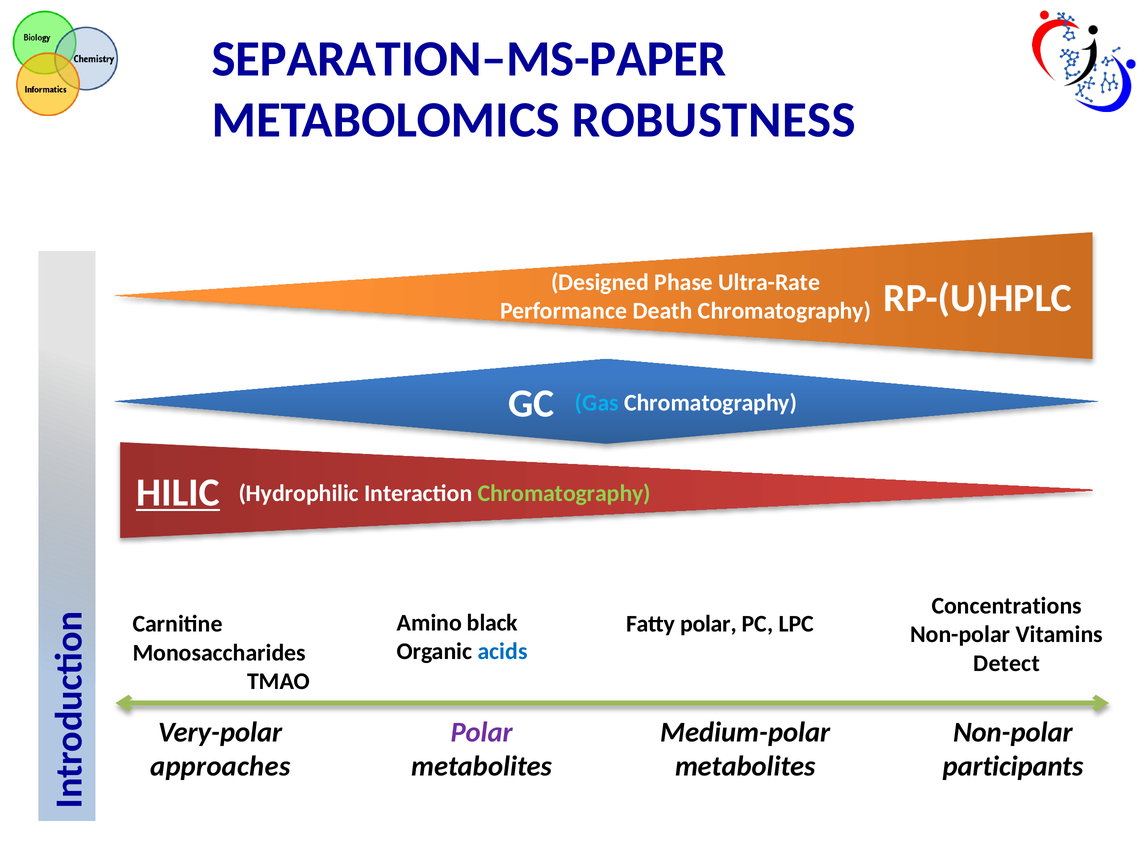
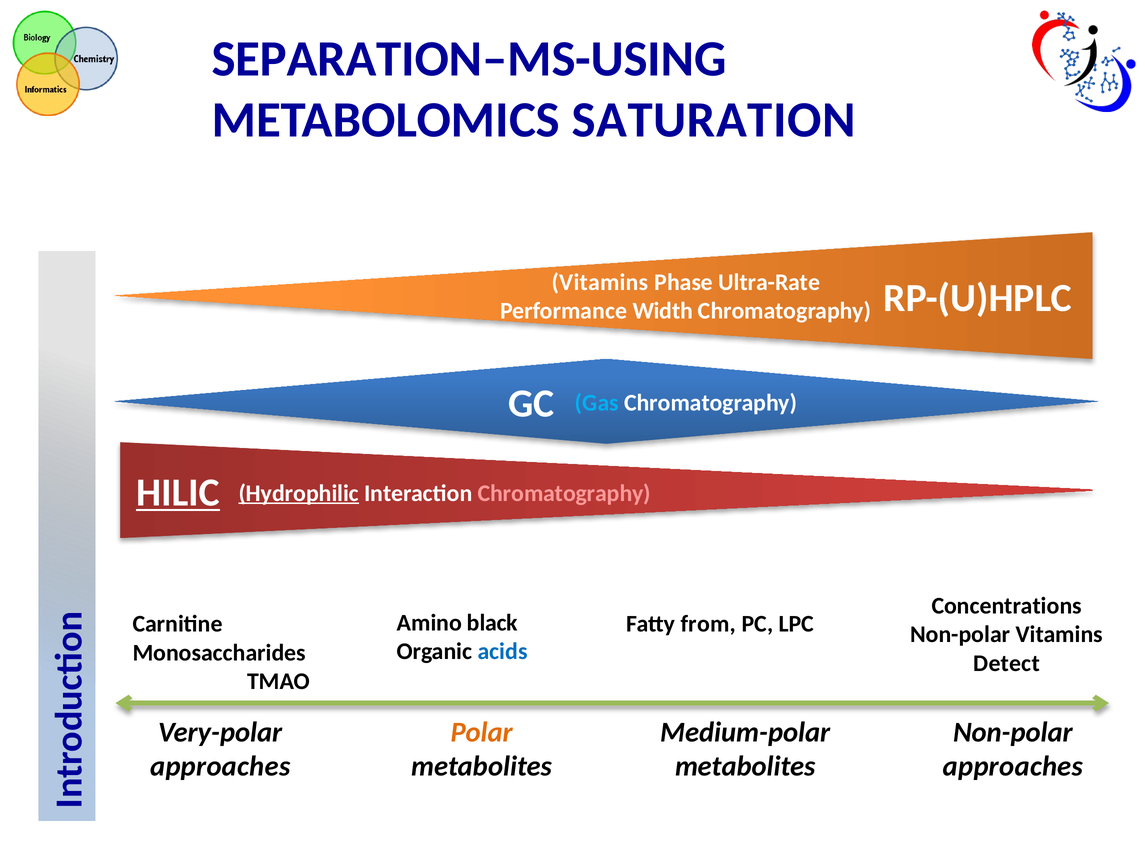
SEPARATION–MS-PAPER: SEPARATION–MS-PAPER -> SEPARATION–MS-USING (469, 59)
ROBUSTNESS: ROBUSTNESS -> SATURATION (714, 120)
Designed: Designed -> Vitamins (600, 282)
Death: Death -> Width (663, 311)
Hydrophilic underline: none -> present (299, 493)
Chromatography colour: light green -> pink (564, 493)
Fatty polar: polar -> from (708, 624)
Polar colour: purple -> orange (482, 732)
participants: participants -> approaches (1013, 766)
